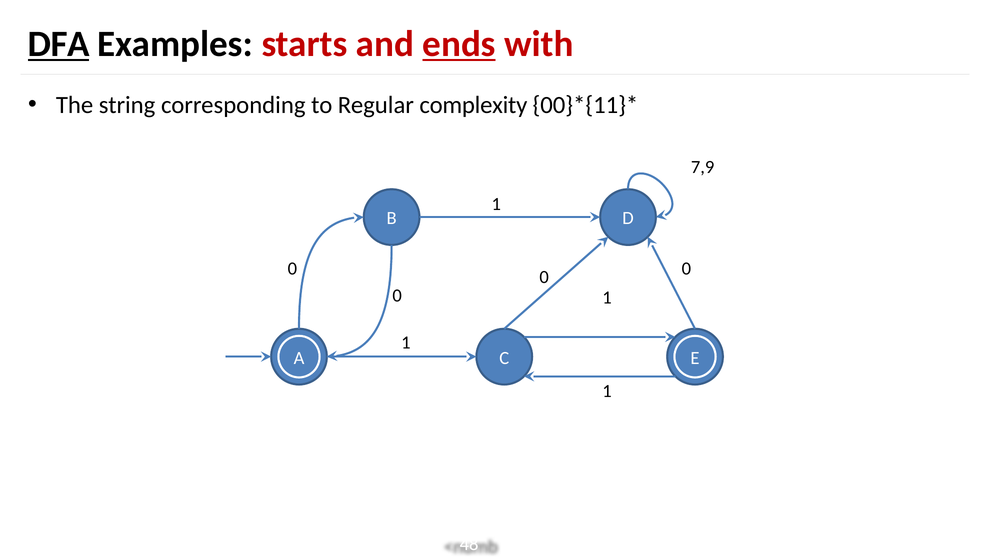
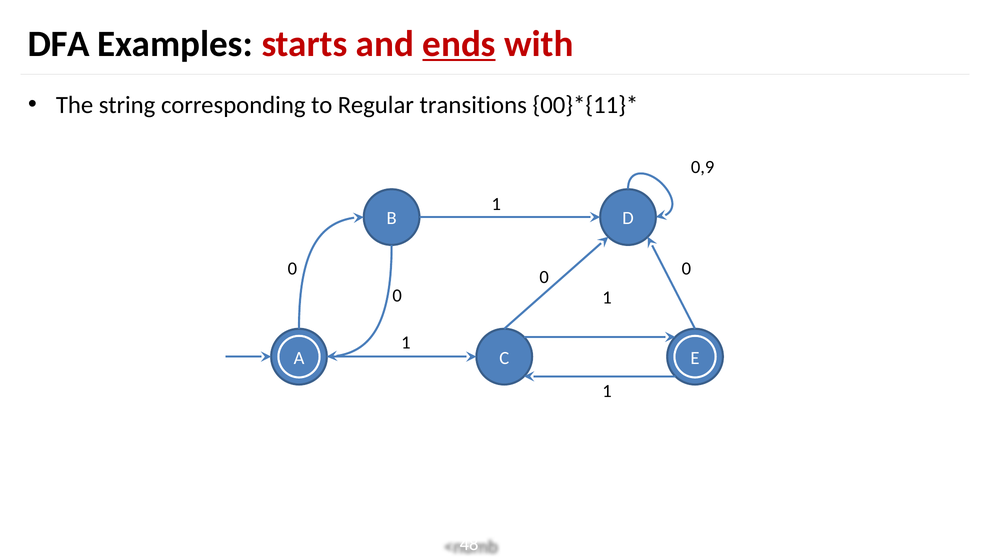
DFA underline: present -> none (59, 44)
complexity: complexity -> transitions (473, 105)
7,9: 7,9 -> 0,9 (703, 167)
